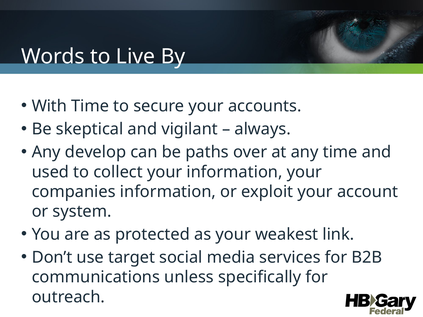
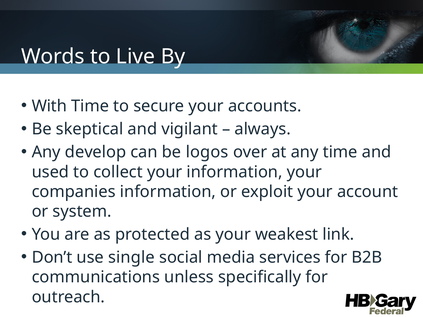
paths: paths -> logos (207, 152)
target: target -> single (131, 258)
